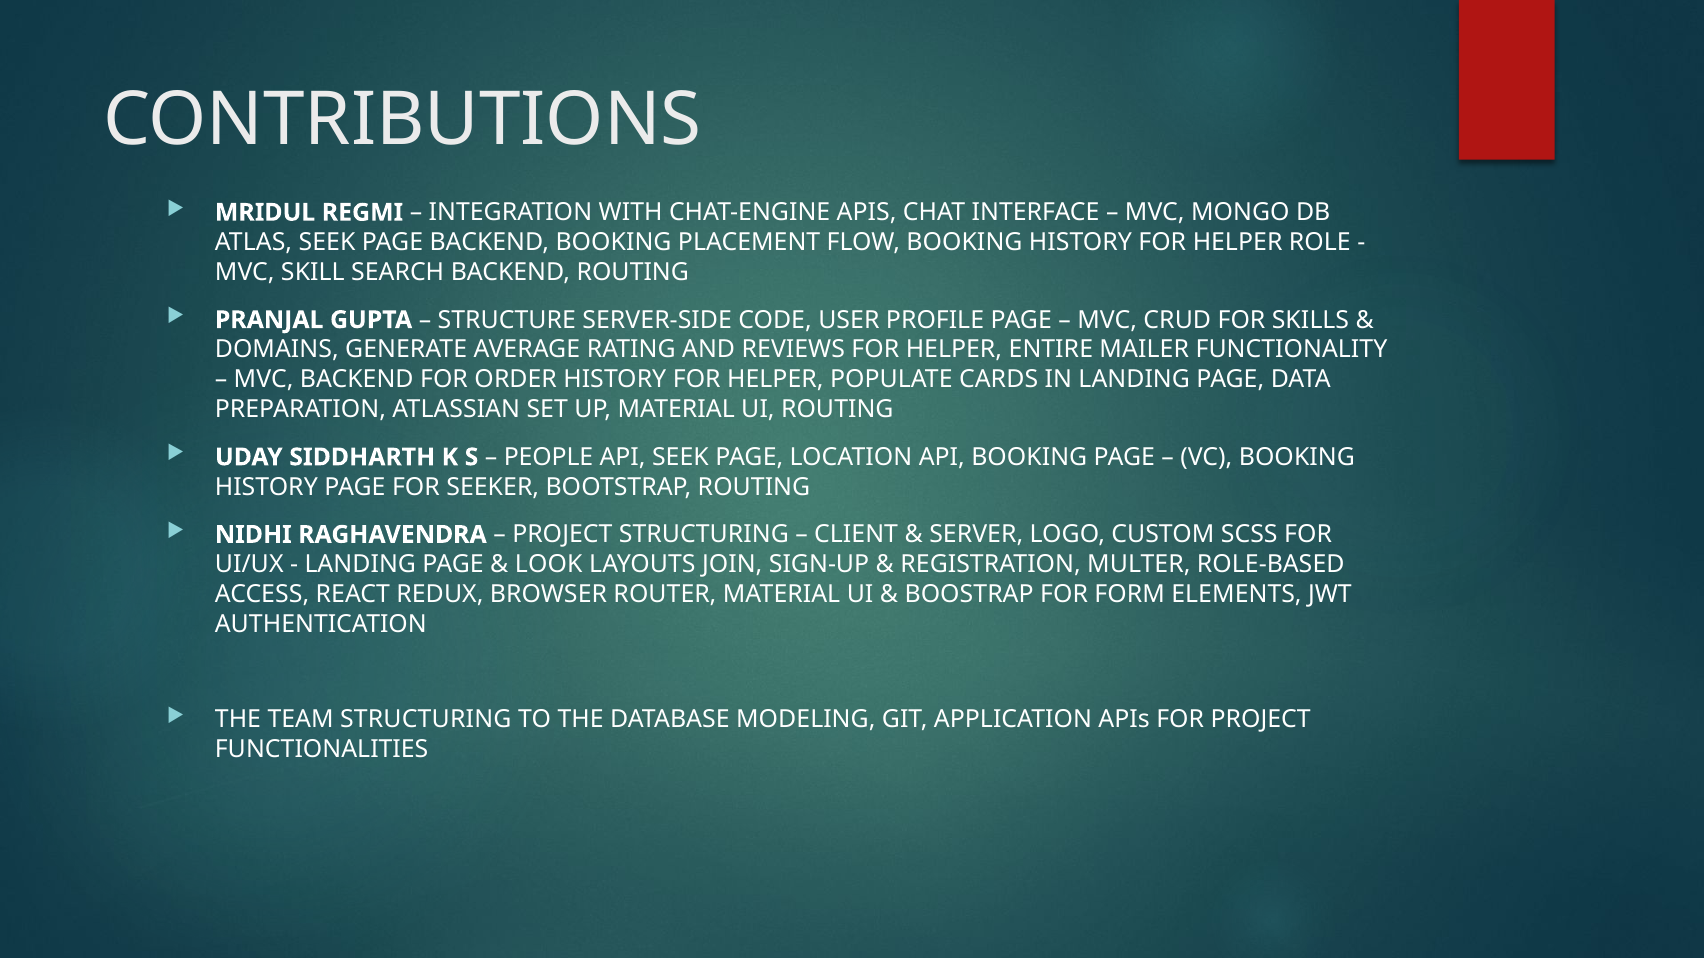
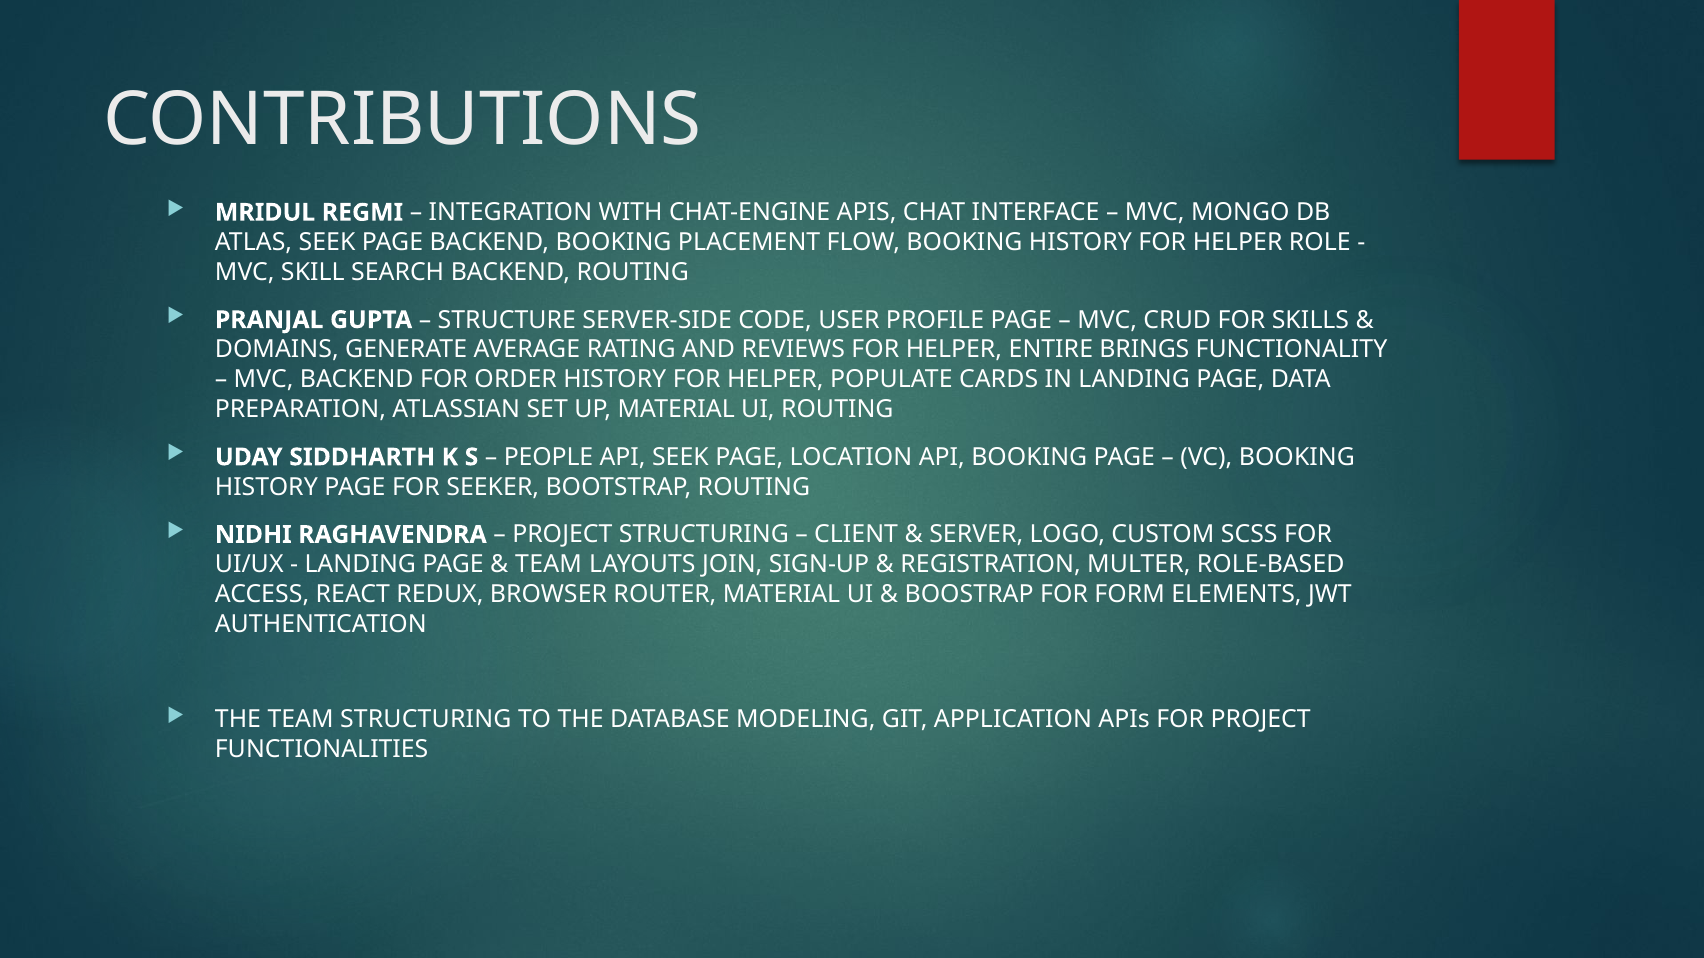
MAILER: MAILER -> BRINGS (1144, 350)
LOOK: LOOK -> TEAM (549, 565)
